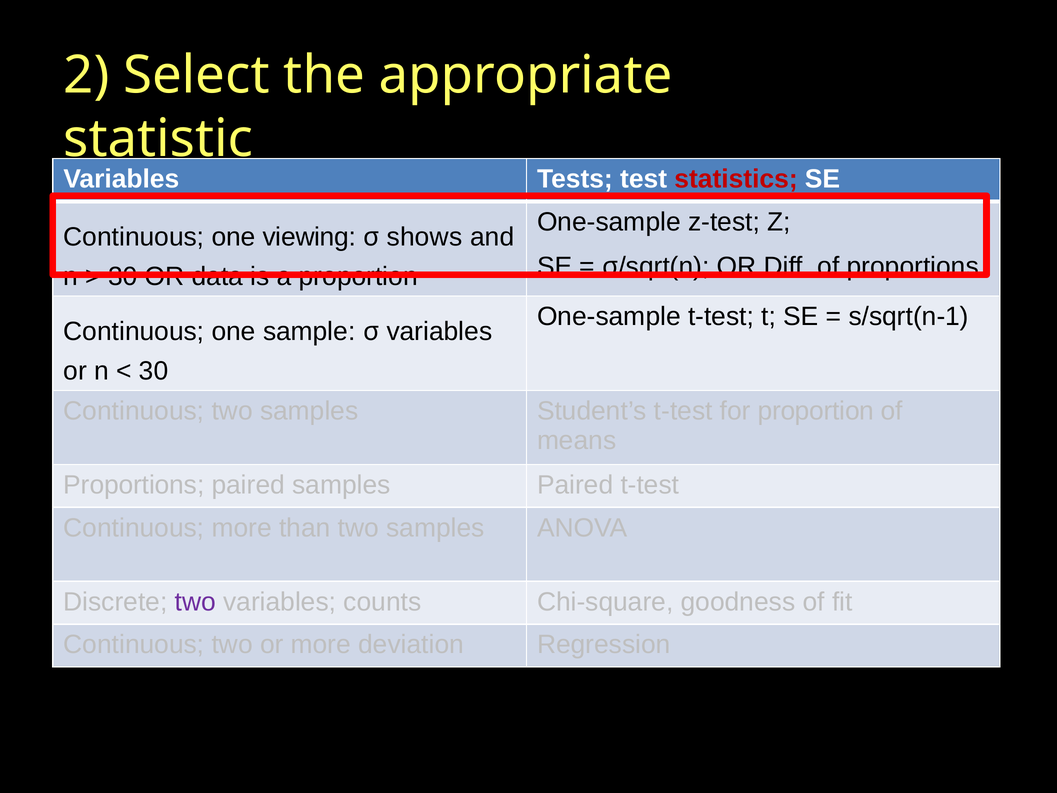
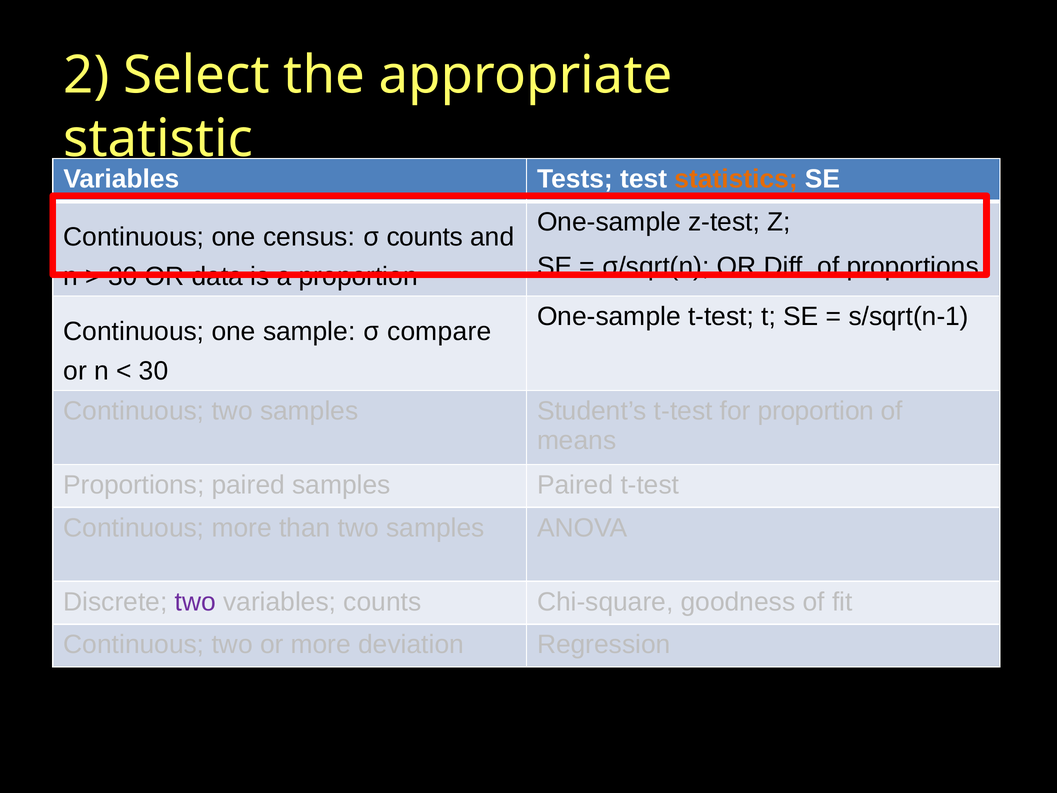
statistics colour: red -> orange (736, 179)
viewing: viewing -> census (309, 237)
σ shows: shows -> counts (425, 237)
σ variables: variables -> compare (439, 332)
